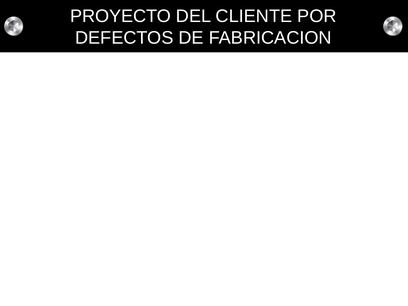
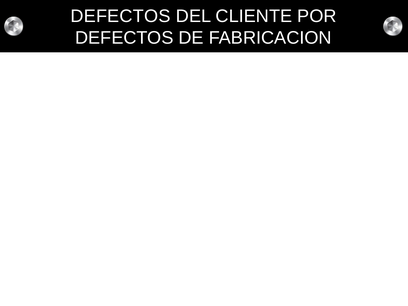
PROYECTO: PROYECTO -> DEFECTOS (120, 16)
